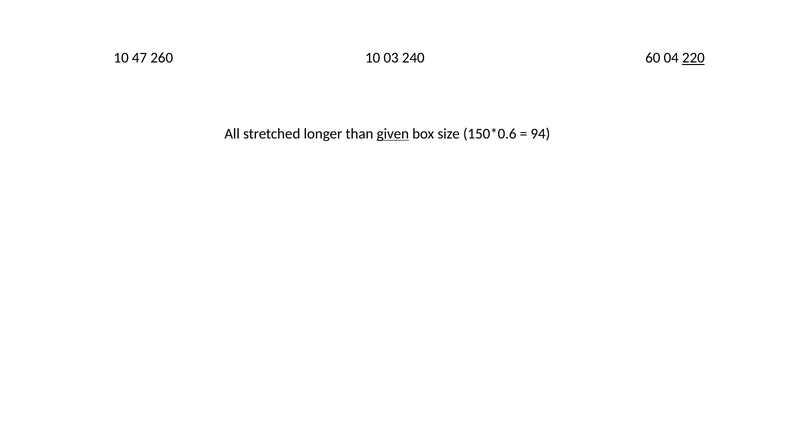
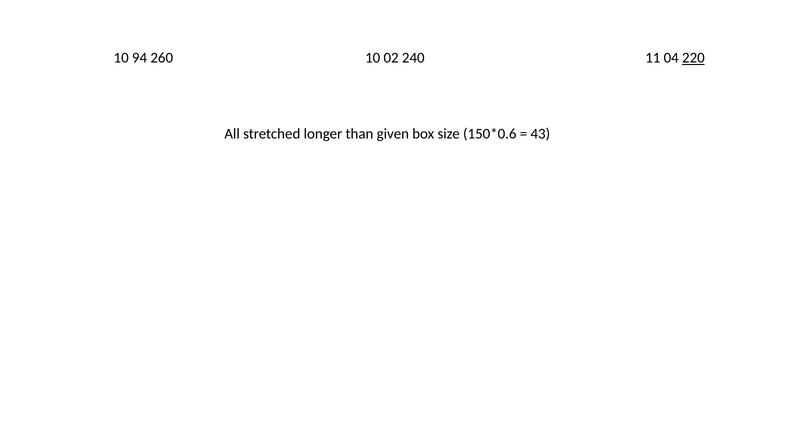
47: 47 -> 94 (140, 58)
03: 03 -> 02 (391, 58)
60: 60 -> 11 (653, 58)
given underline: present -> none (393, 134)
94: 94 -> 43 (540, 134)
